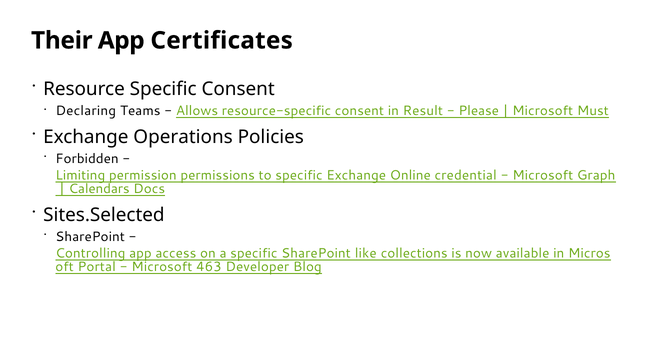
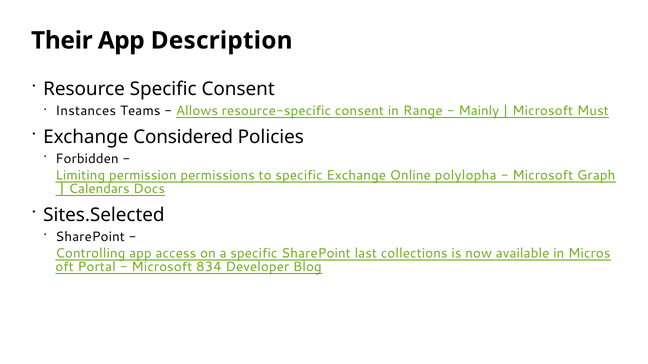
Certificates: Certificates -> Description (222, 41)
Declaring: Declaring -> Instances (86, 111)
Result: Result -> Range (423, 111)
Please: Please -> Mainly (479, 111)
Operations: Operations -> Considered (183, 137)
credential: credential -> polylopha (466, 175)
like: like -> last (366, 253)
463: 463 -> 834 (209, 267)
